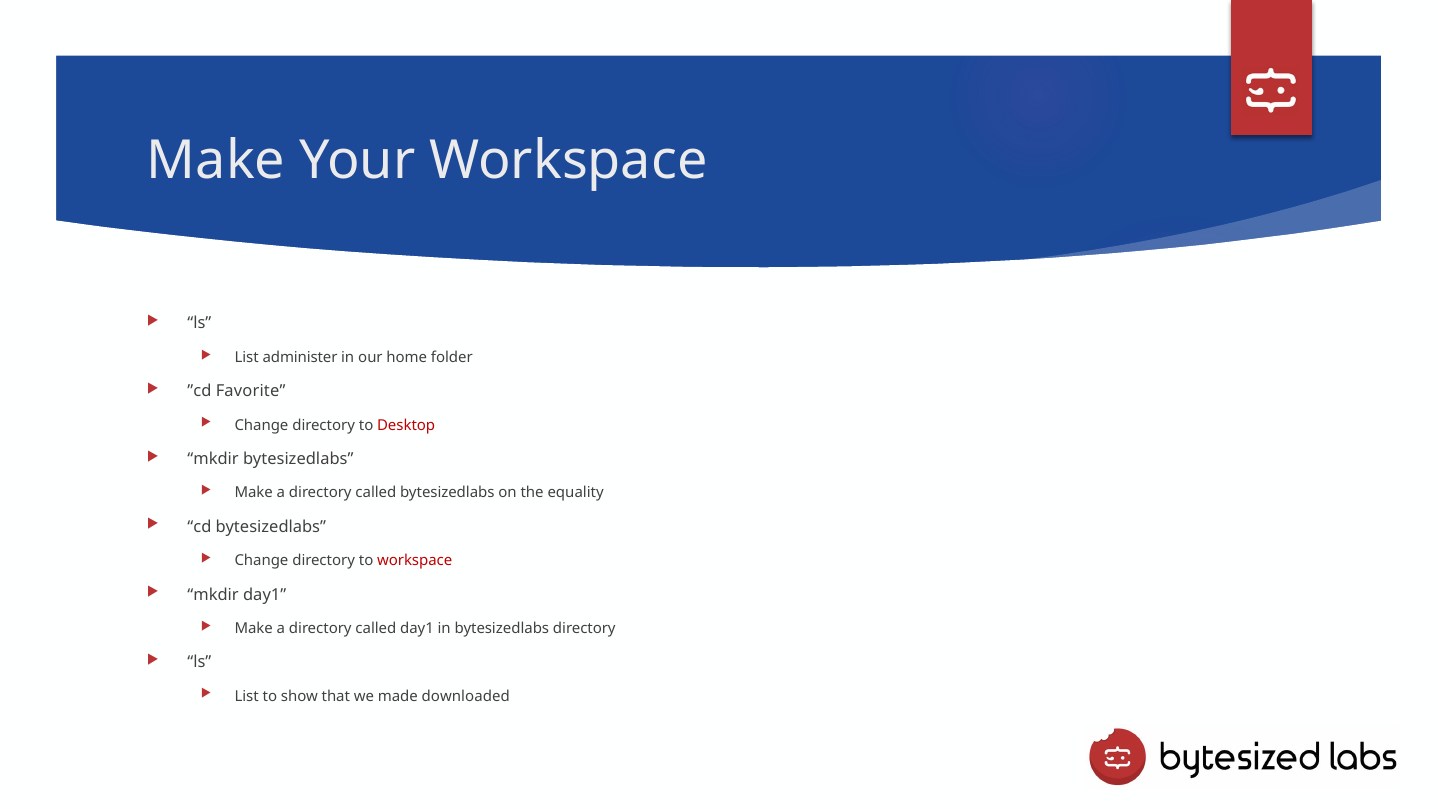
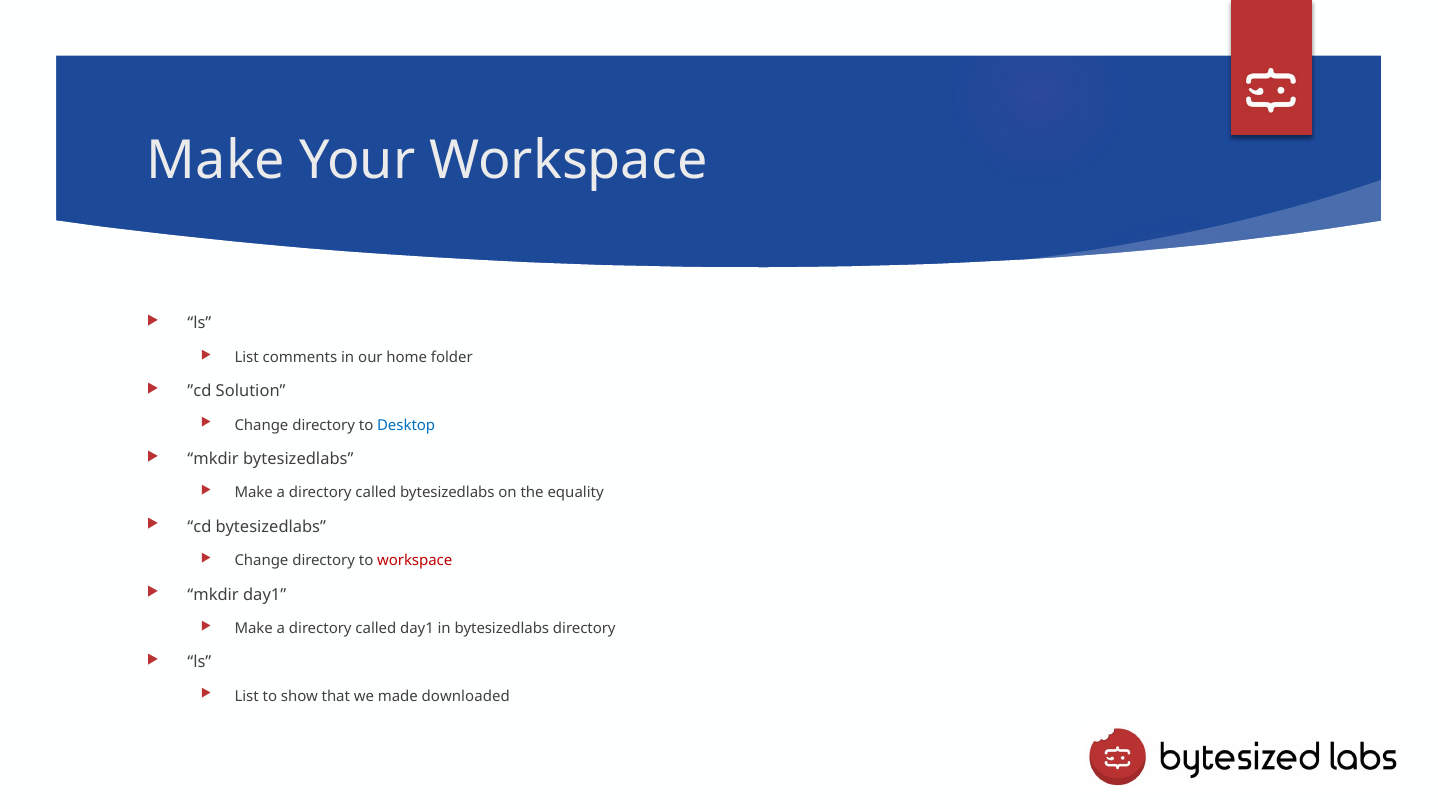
administer: administer -> comments (300, 357)
Favorite: Favorite -> Solution (251, 391)
Desktop colour: red -> blue (406, 425)
